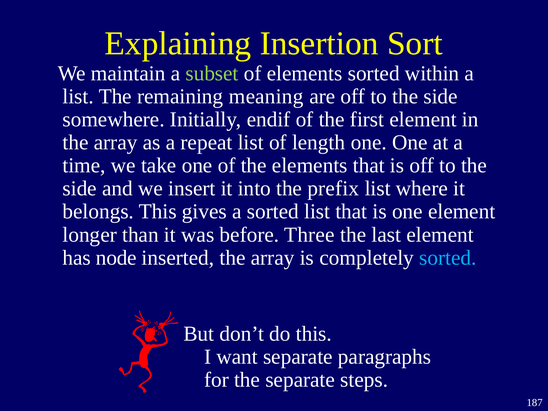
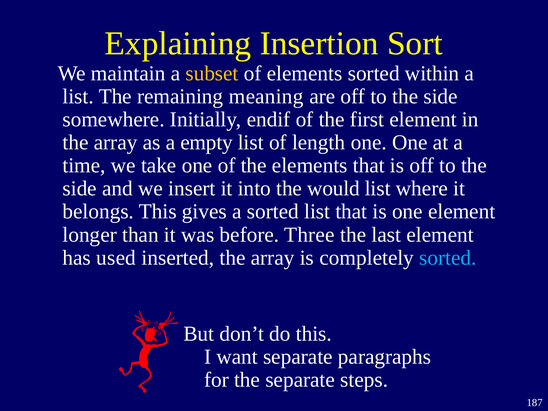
subset colour: light green -> yellow (212, 74)
repeat: repeat -> empty (207, 143)
prefix: prefix -> would (334, 189)
node: node -> used (116, 258)
